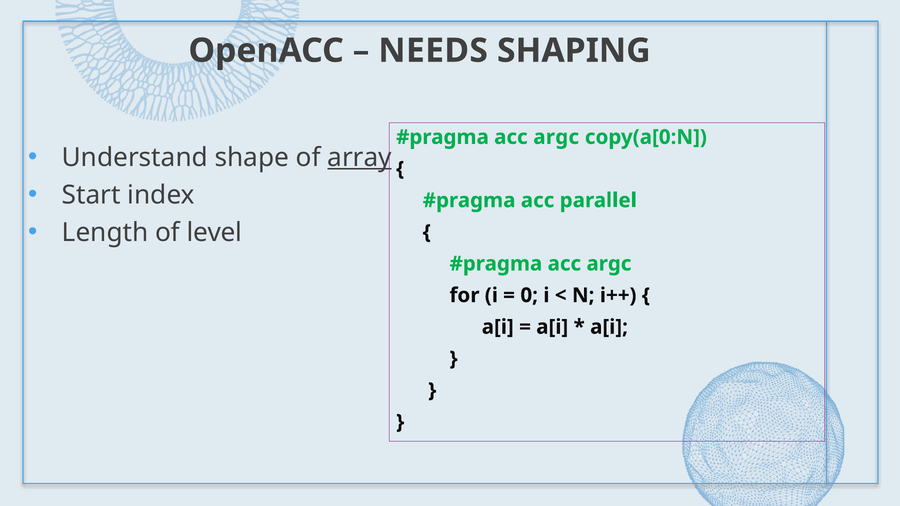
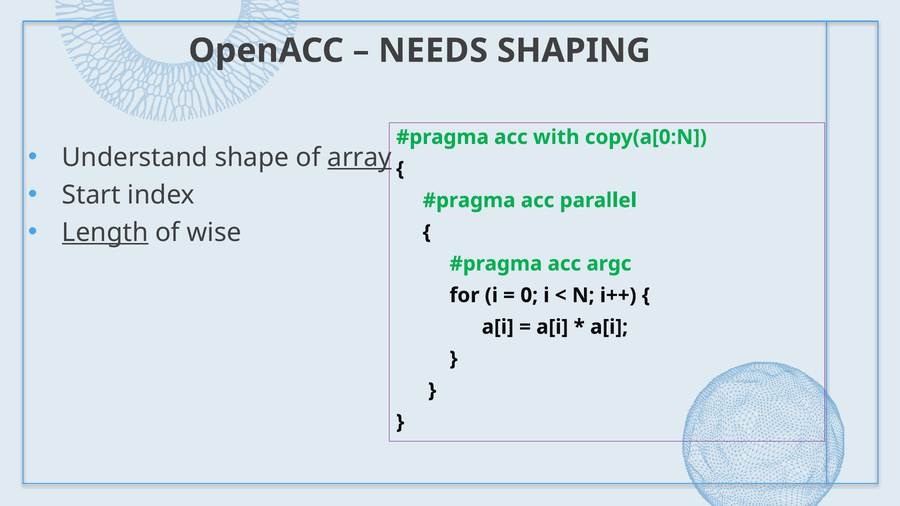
argc: argc -> with (556, 137)
Length underline: none -> present (105, 232)
level: level -> wise (214, 232)
